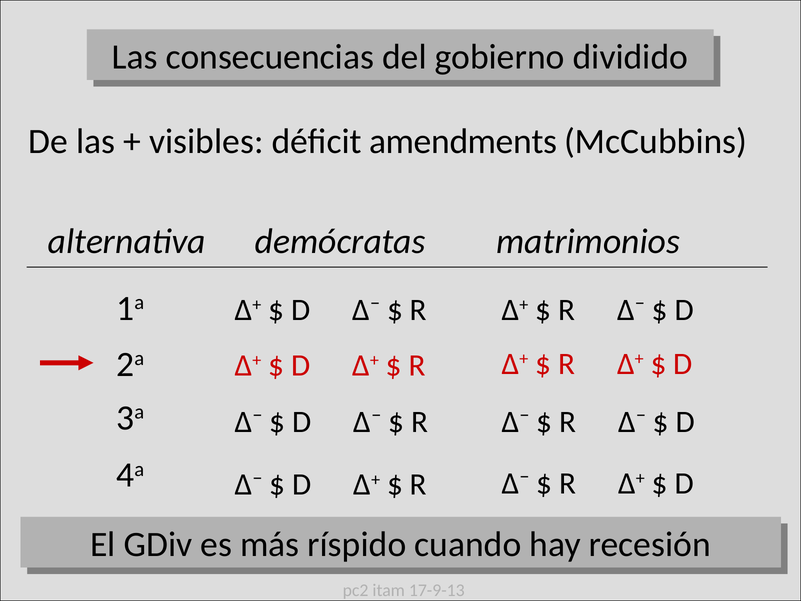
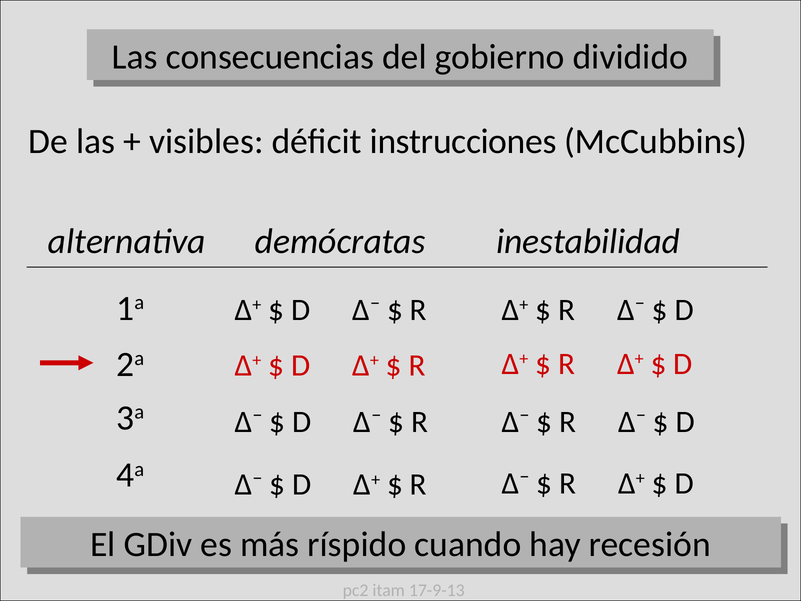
amendments: amendments -> instrucciones (463, 141)
matrimonios: matrimonios -> inestabilidad (588, 241)
